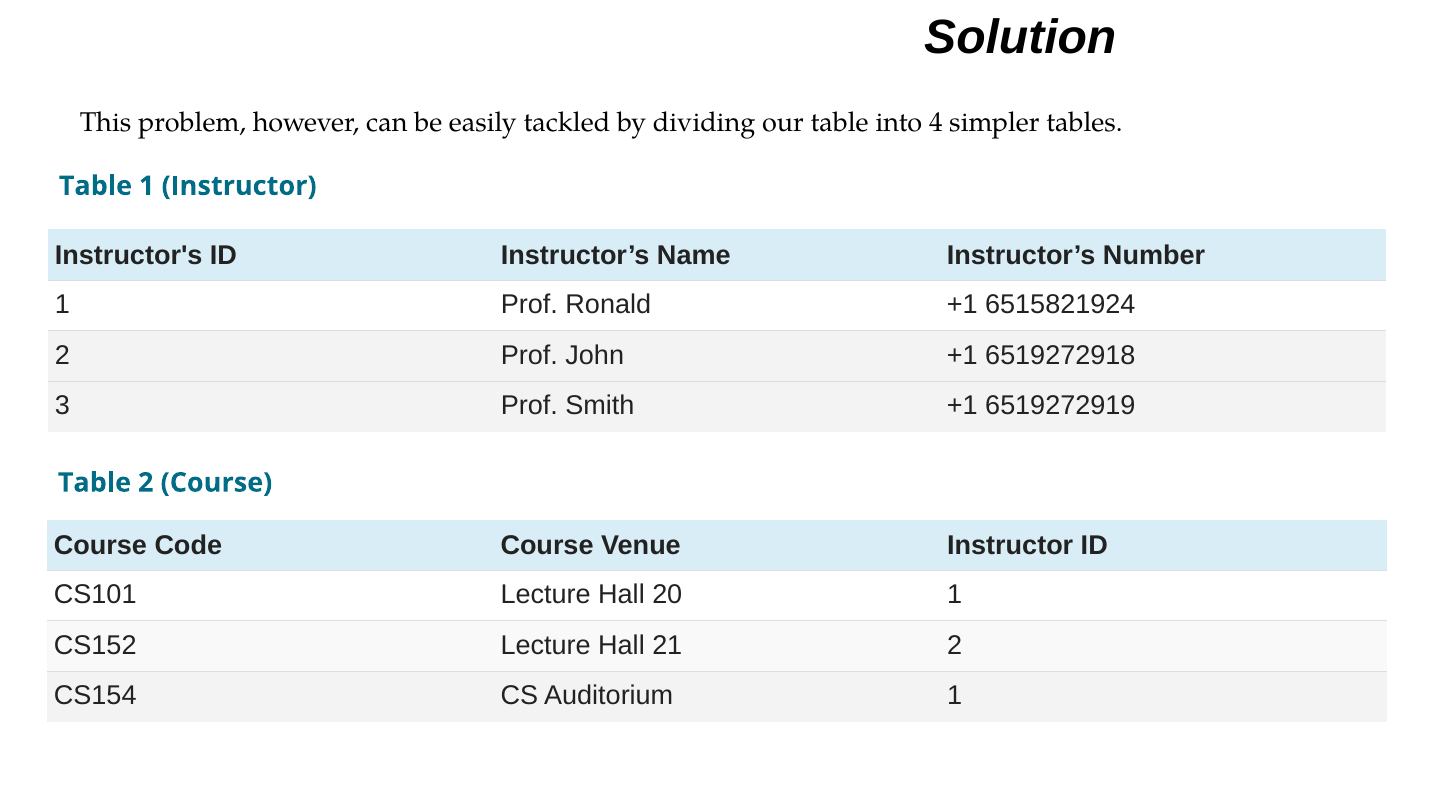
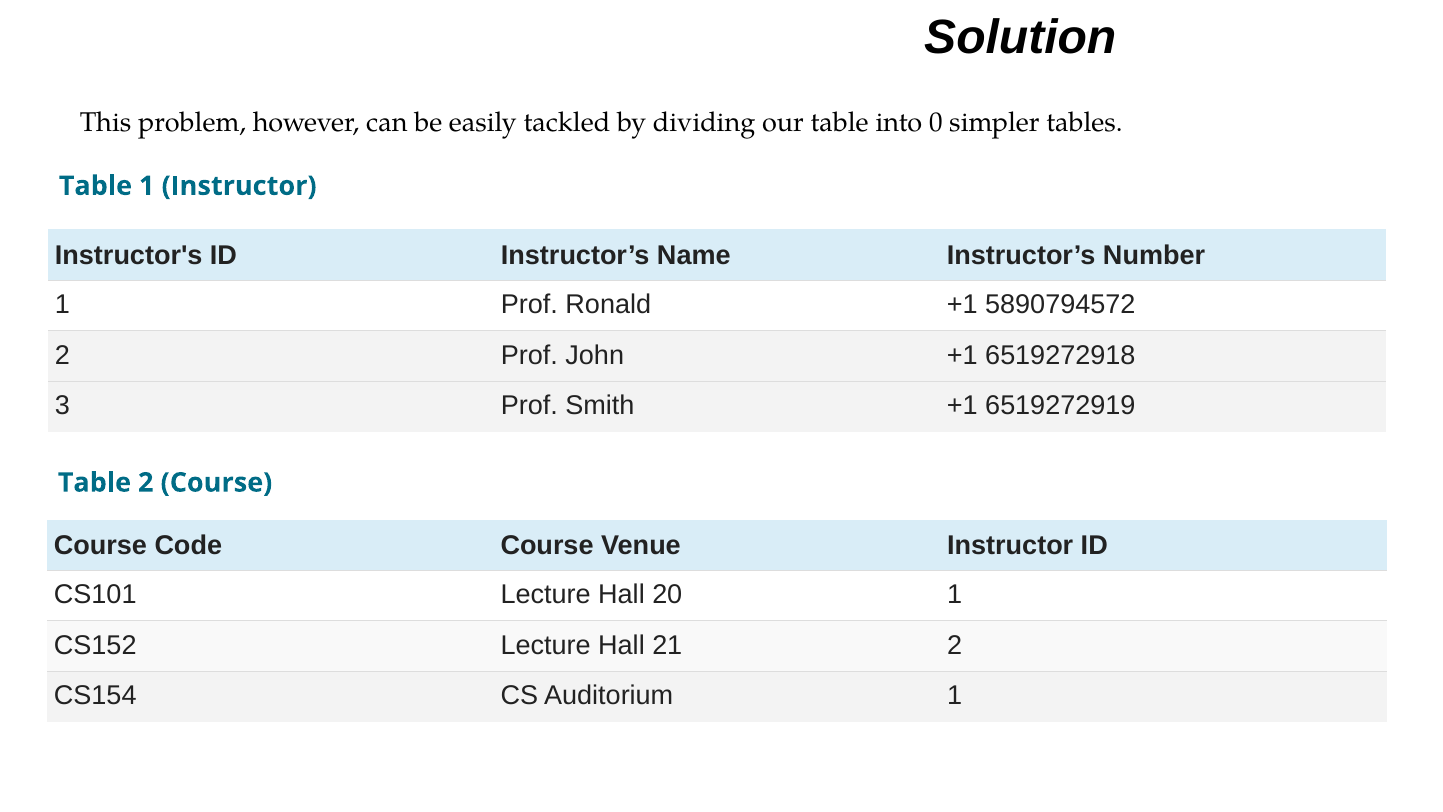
4: 4 -> 0 (936, 123)
6515821924: 6515821924 -> 5890794572 (1060, 304)
